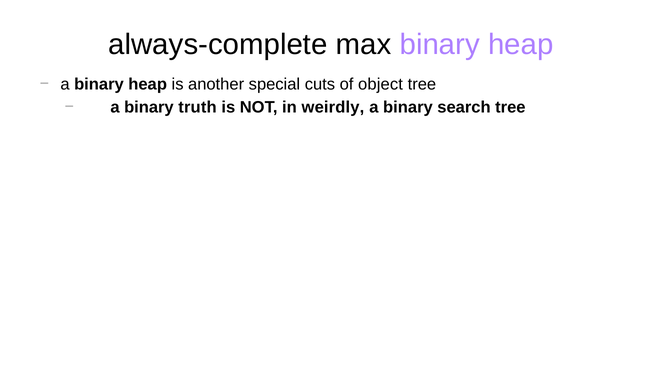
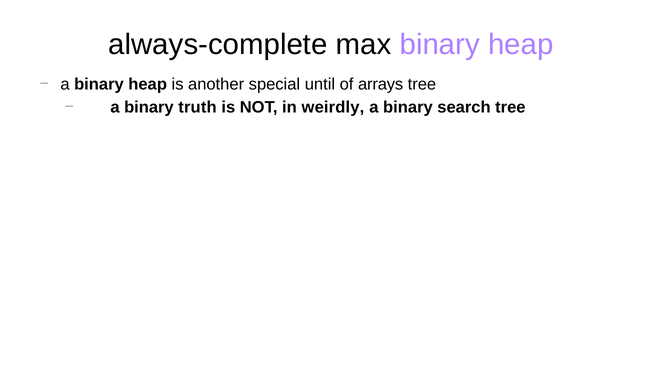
cuts: cuts -> until (320, 84)
object: object -> arrays (381, 84)
